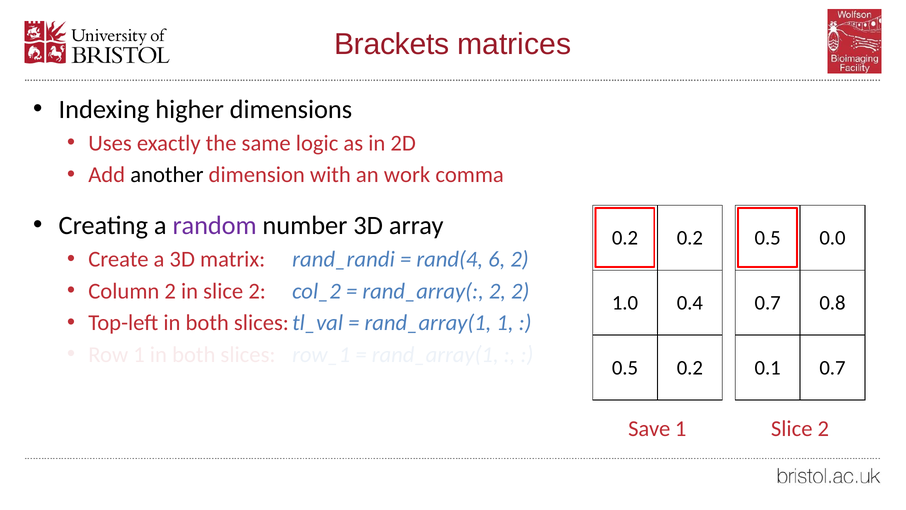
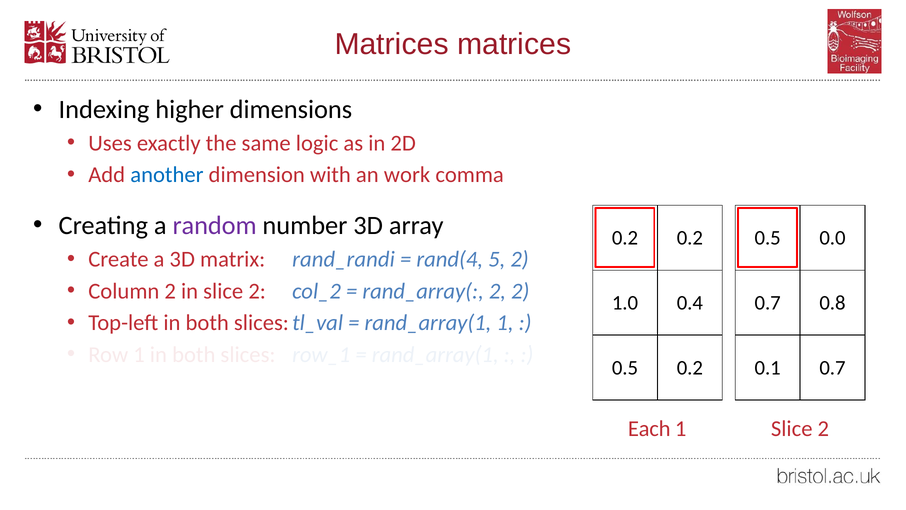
Brackets: Brackets -> Matrices (392, 44)
another colour: black -> blue (167, 175)
6: 6 -> 5 (497, 259)
Save: Save -> Each (649, 428)
